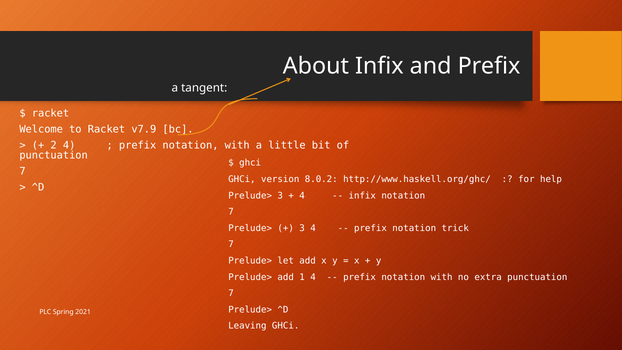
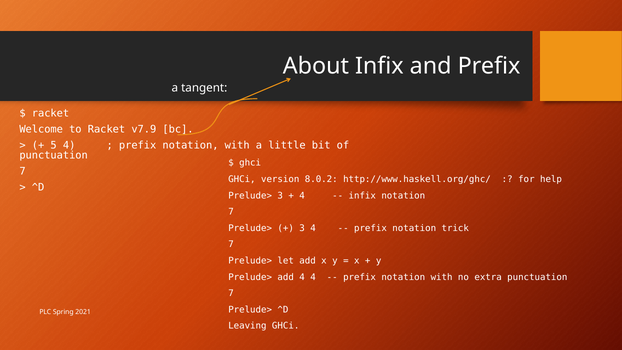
2: 2 -> 5 (54, 145)
add 1: 1 -> 4 (302, 277)
